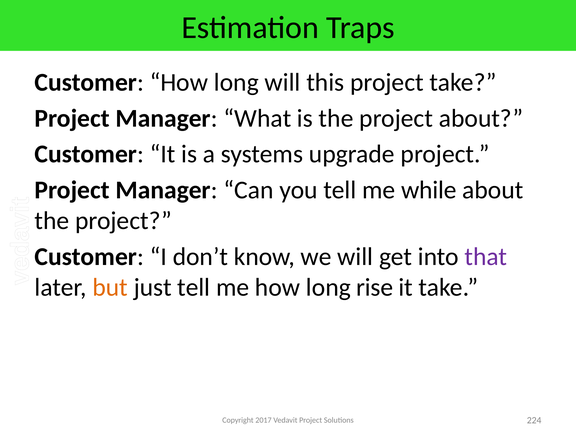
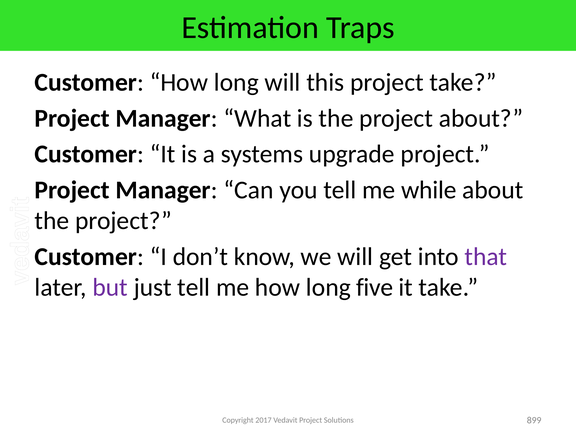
but colour: orange -> purple (110, 287)
rise: rise -> five (375, 287)
224: 224 -> 899 (534, 420)
